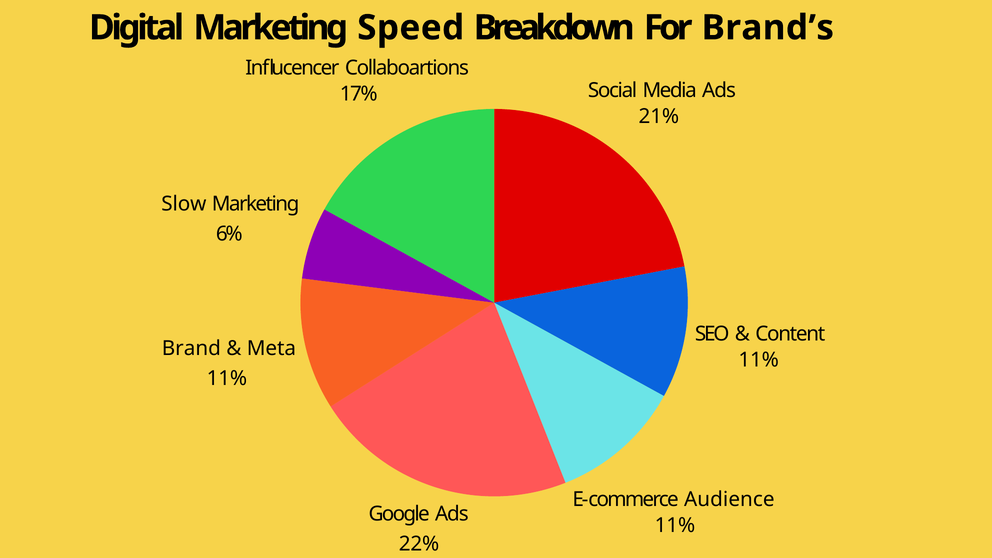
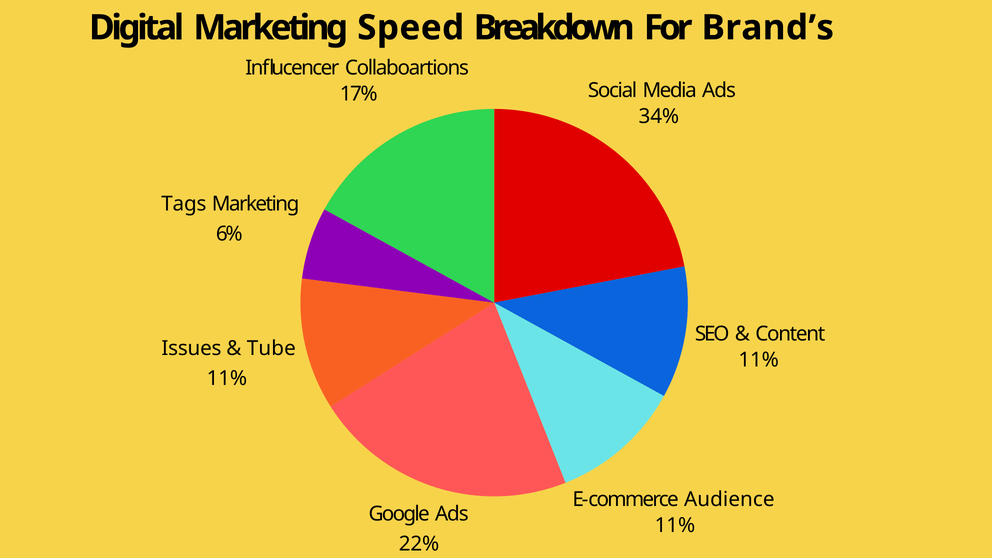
21%: 21% -> 34% (659, 116)
Slow: Slow -> Tags (184, 204)
Brand: Brand -> Issues (191, 348)
Meta: Meta -> Tube (271, 348)
